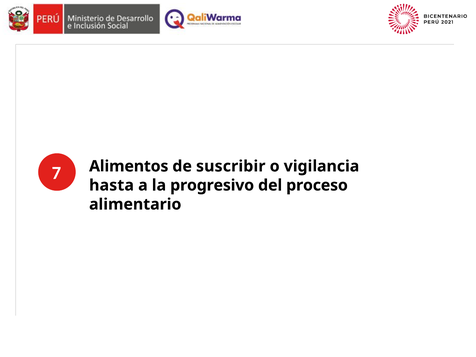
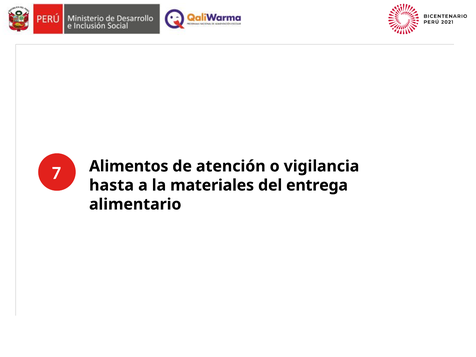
suscribir: suscribir -> atención (231, 166)
progresivo: progresivo -> materiales (212, 185)
proceso: proceso -> entrega (317, 185)
